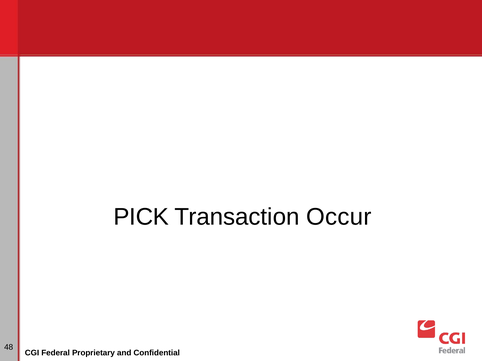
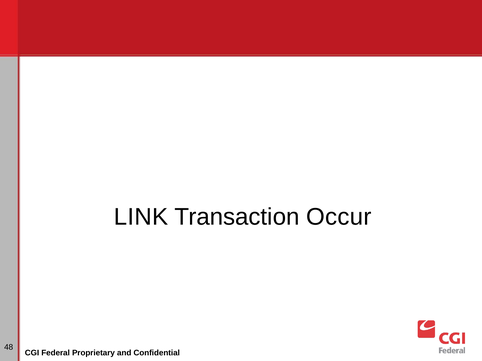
PICK: PICK -> LINK (141, 217)
